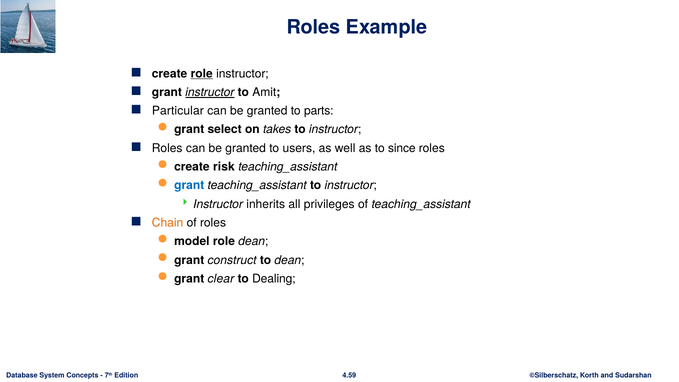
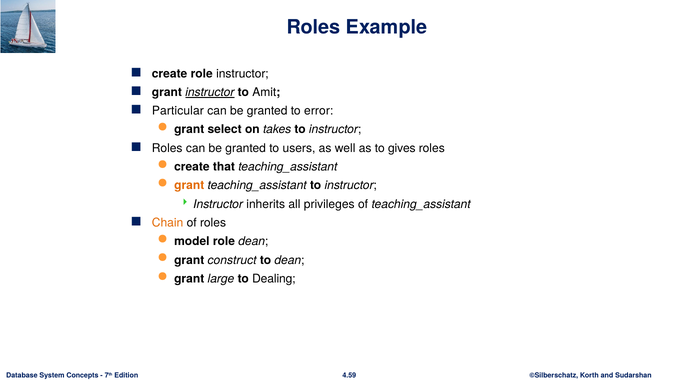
role underline: present -> none (202, 74)
parts: parts -> error (319, 111)
since: since -> gives (402, 148)
risk: risk -> that (224, 167)
grant colour: blue -> orange (189, 185)
clear: clear -> large (221, 279)
